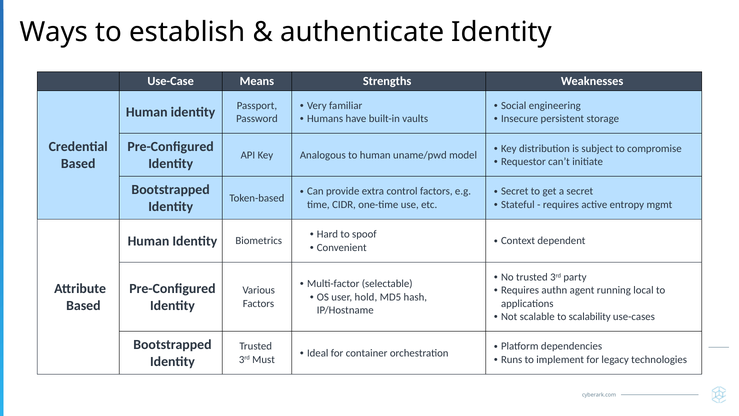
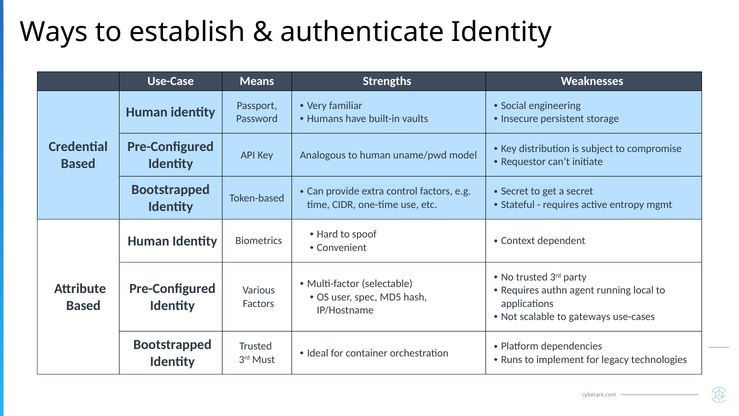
hold: hold -> spec (366, 297)
scalability: scalability -> gateways (590, 316)
